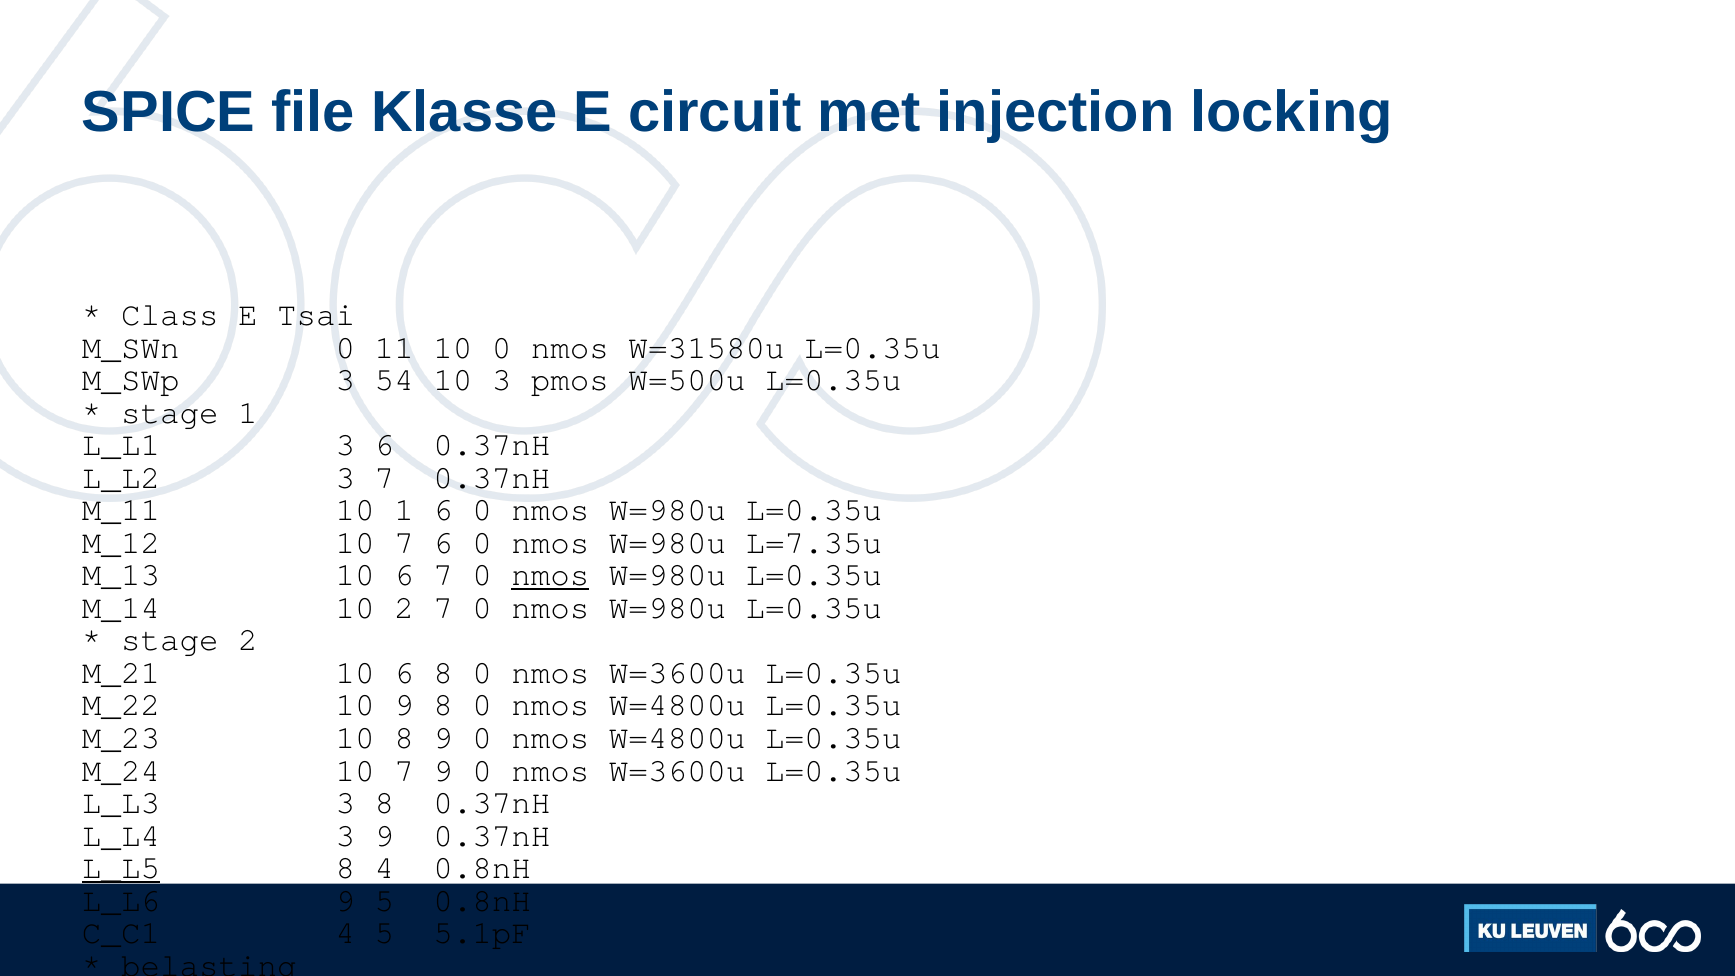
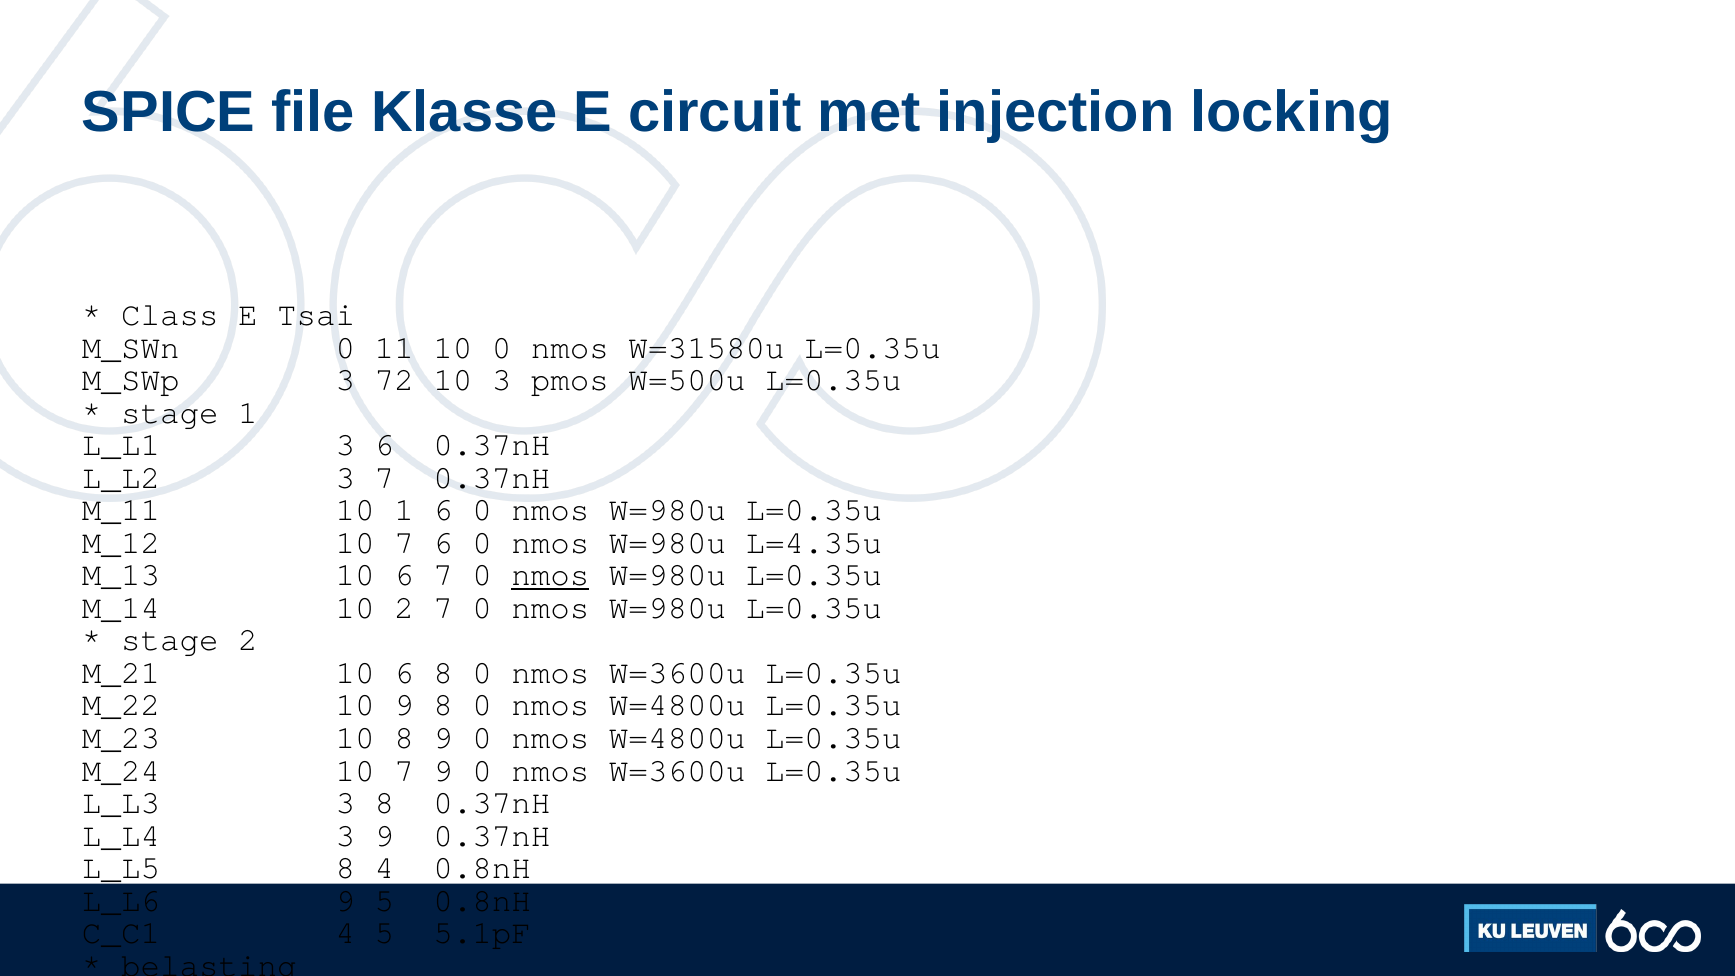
54: 54 -> 72 (394, 380)
L=7.35u: L=7.35u -> L=4.35u (814, 543)
L_L5 underline: present -> none (121, 868)
